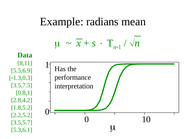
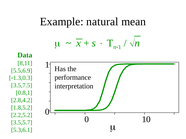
radians: radians -> natural (102, 22)
